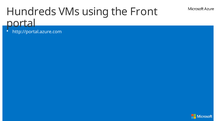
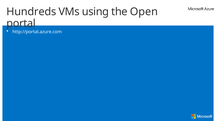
Front: Front -> Open (144, 12)
